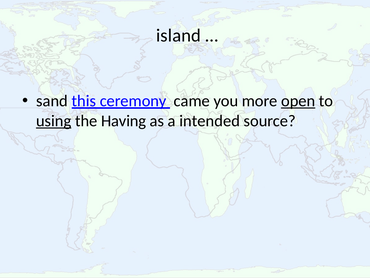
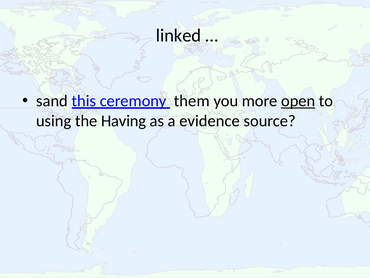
island: island -> linked (179, 36)
came: came -> them (192, 101)
using underline: present -> none (54, 121)
intended: intended -> evidence (210, 121)
